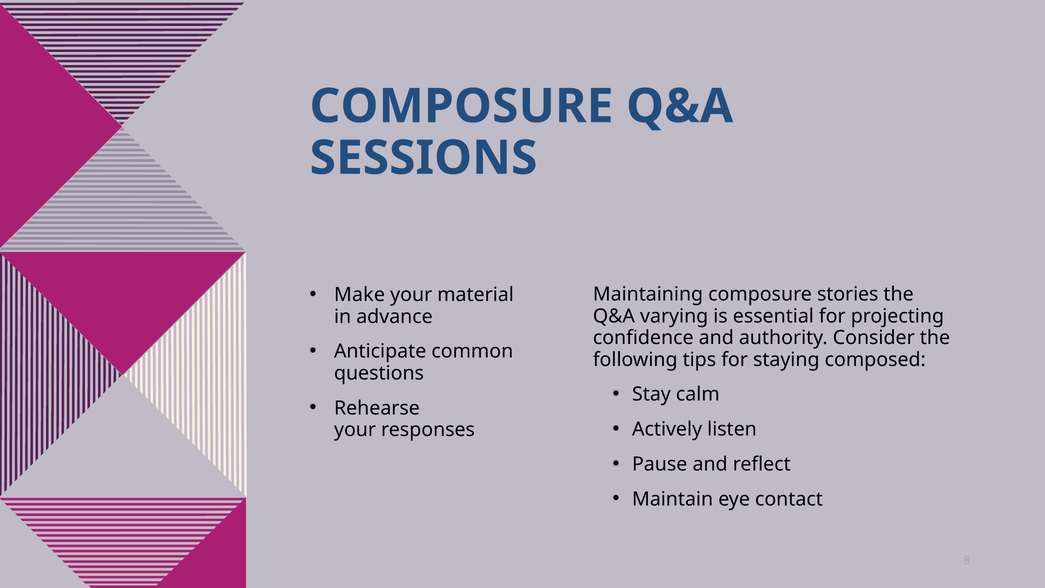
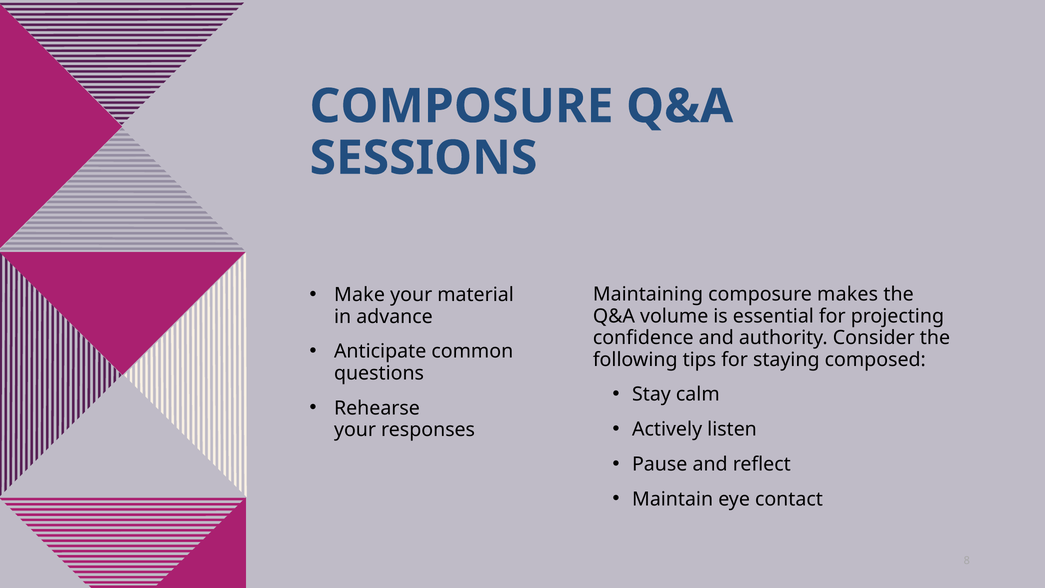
stories: stories -> makes (848, 294)
varying: varying -> volume (674, 316)
